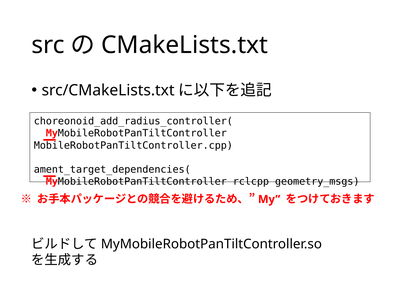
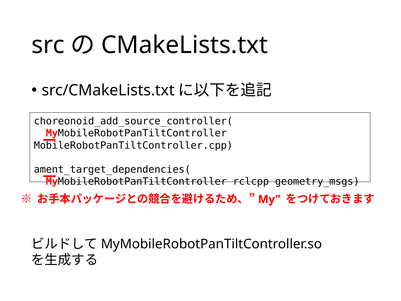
choreonoid_add_radius_controller(: choreonoid_add_radius_controller( -> choreonoid_add_source_controller( (133, 121)
